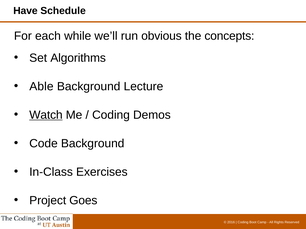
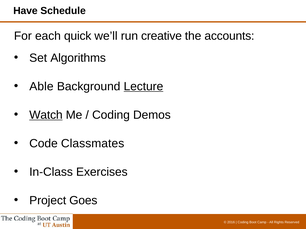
while: while -> quick (78, 36)
obvious: obvious -> creative (161, 36)
concepts: concepts -> accounts (229, 36)
Lecture underline: none -> present (143, 87)
Code Background: Background -> Classmates (93, 144)
